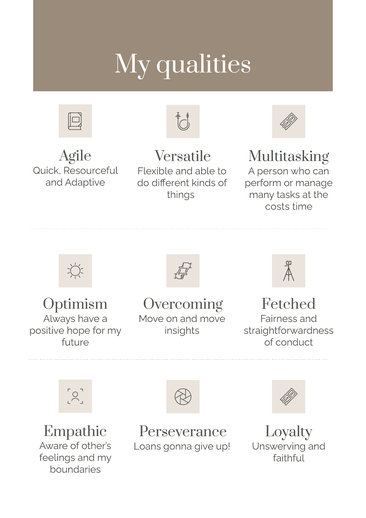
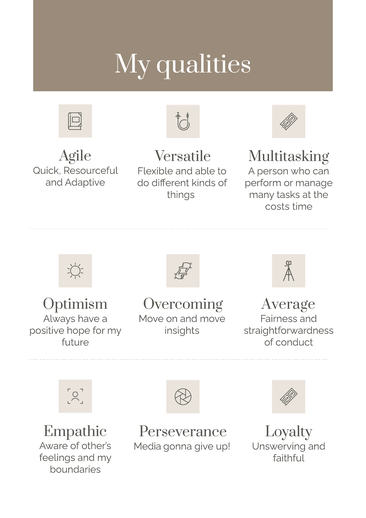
Fetched: Fetched -> Average (289, 304)
Loans: Loans -> Media (147, 446)
